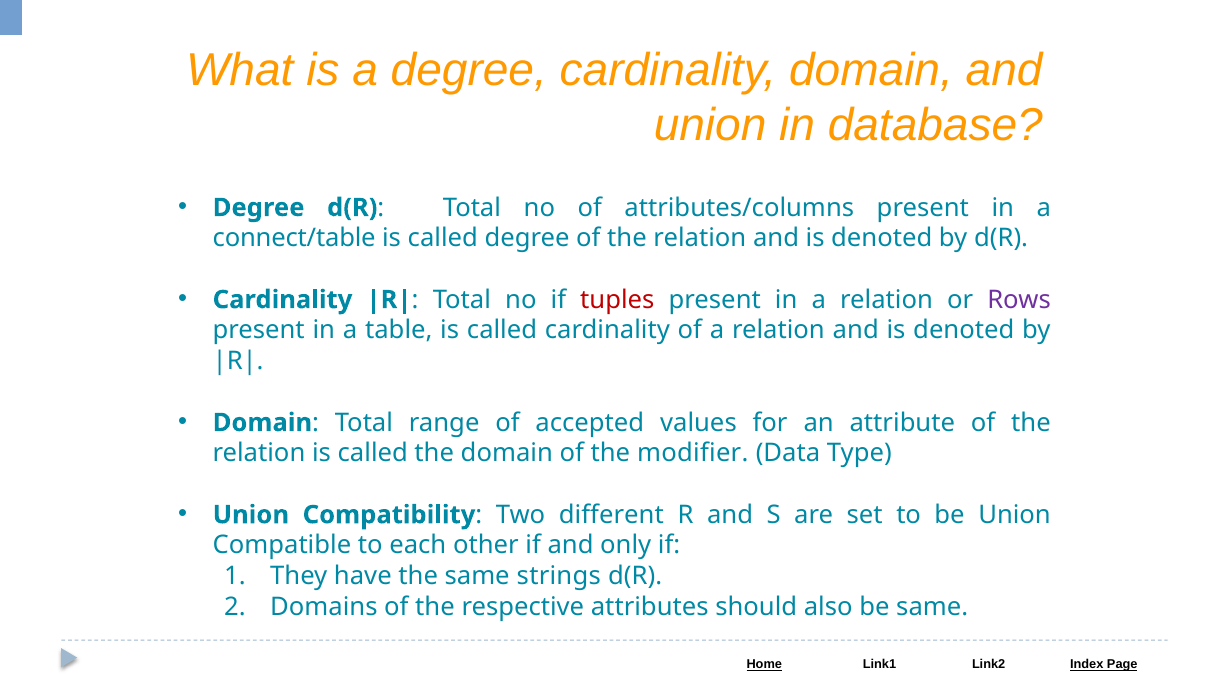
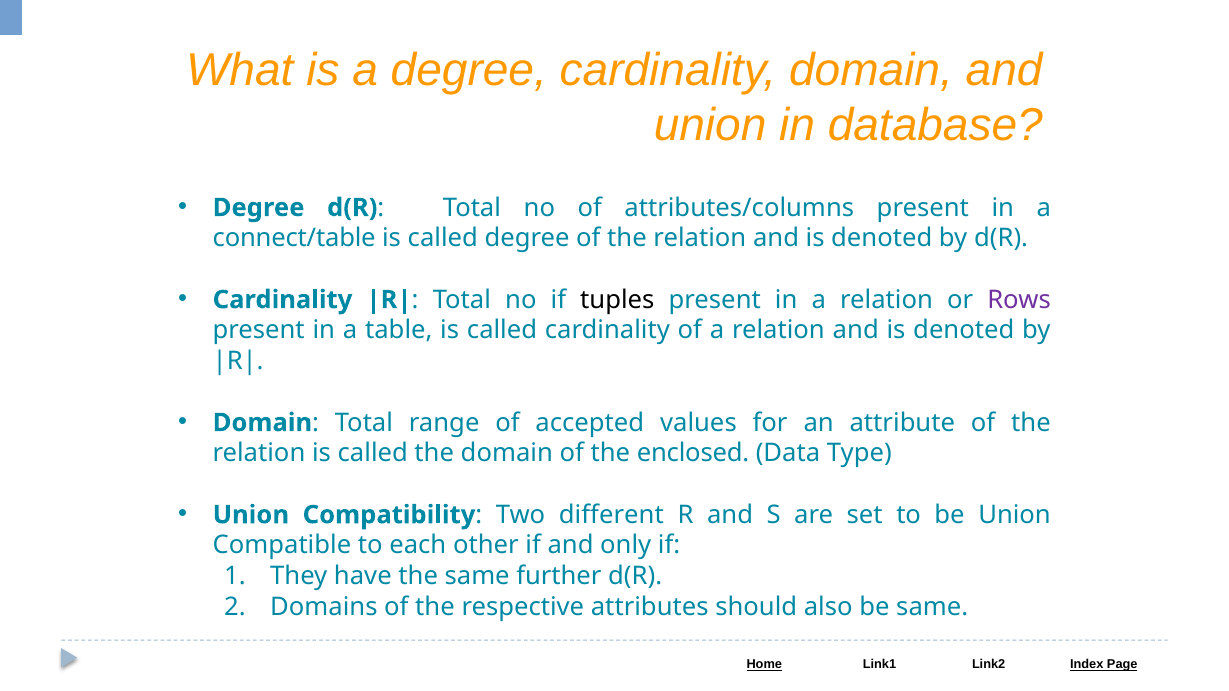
tuples colour: red -> black (617, 300)
modifier: modifier -> enclosed (693, 454)
strings: strings -> further (559, 577)
